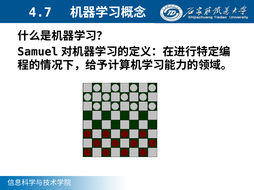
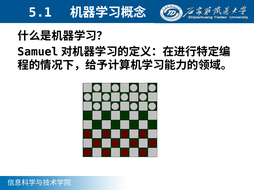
4.7: 4.7 -> 5.1 (40, 12)
